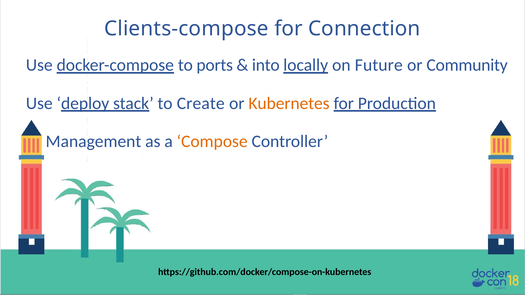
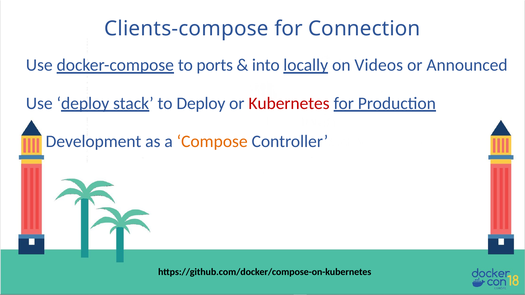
Future: Future -> Videos (379, 65)
Community: Community -> Announced (467, 65)
to Create: Create -> Deploy (201, 103)
Kubernetes colour: orange -> red (289, 103)
Management: Management -> Development (93, 142)
